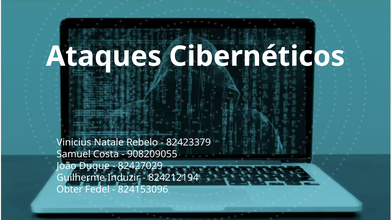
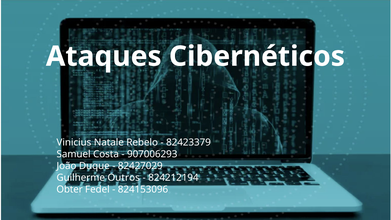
908209055: 908209055 -> 907006293 (152, 154)
Induzir: Induzir -> Outros (124, 178)
